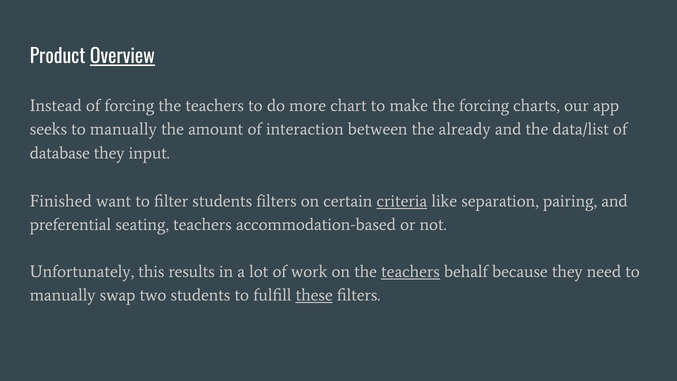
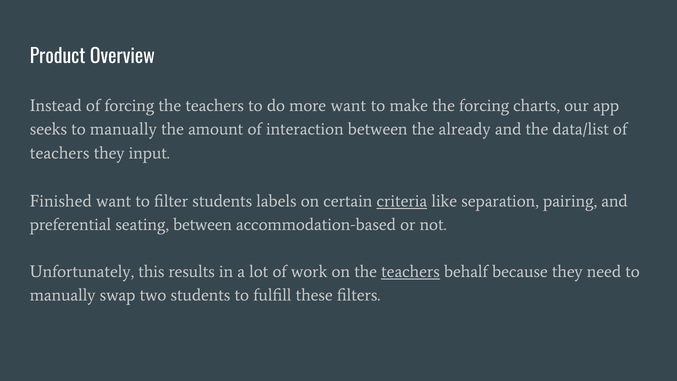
Overview underline: present -> none (122, 57)
more chart: chart -> want (348, 106)
database: database -> teachers (60, 153)
students filters: filters -> labels (276, 201)
seating teachers: teachers -> between (202, 225)
these underline: present -> none (314, 295)
